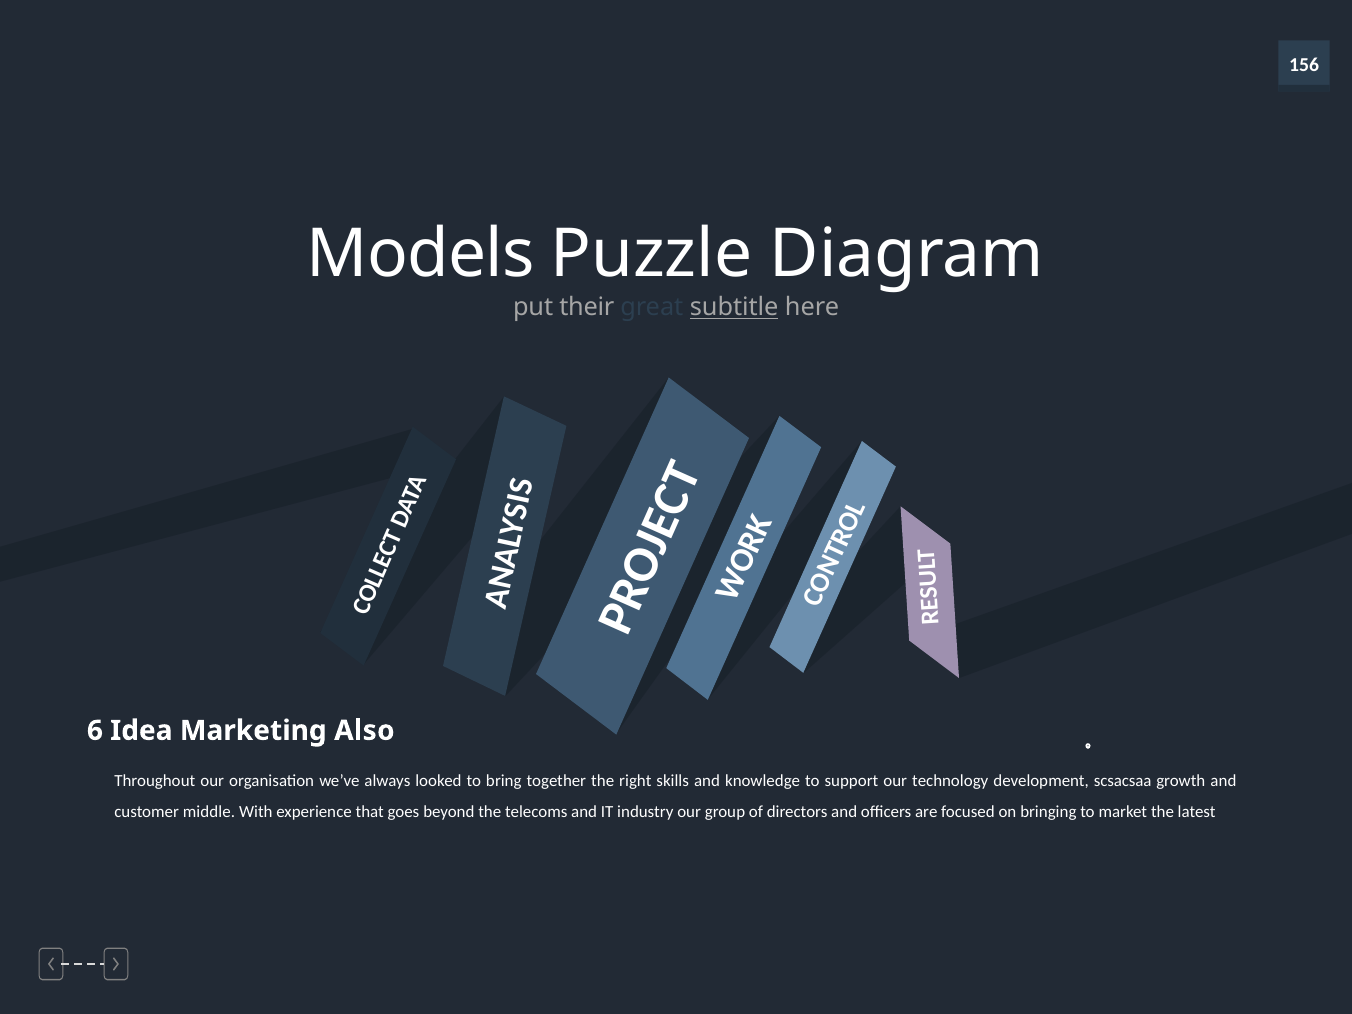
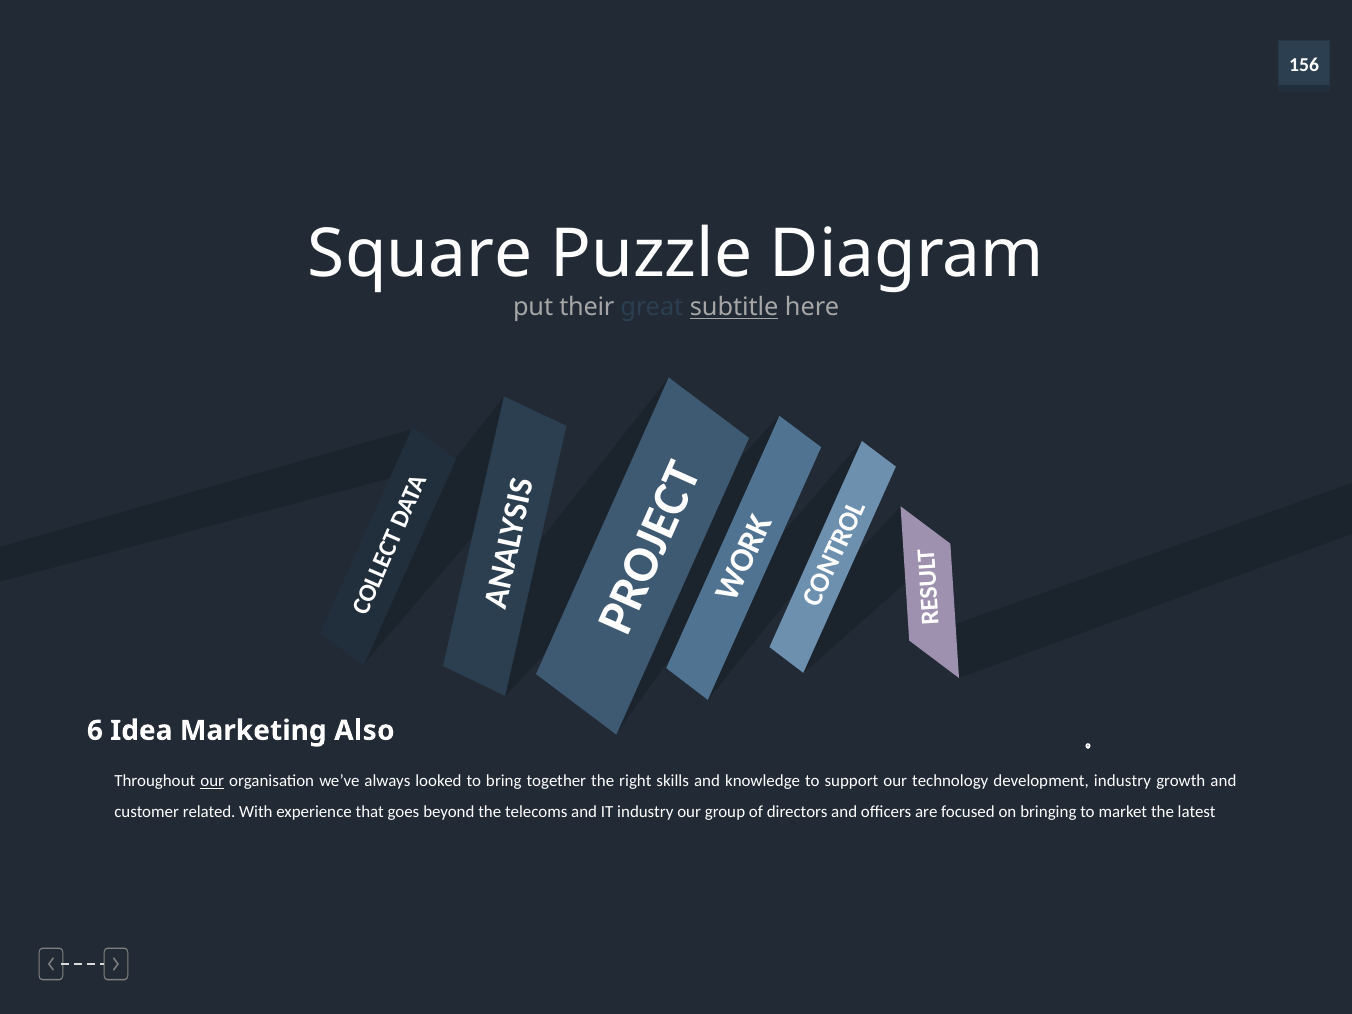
Models: Models -> Square (420, 254)
our underline: none -> present (212, 781)
development scsacsaa: scsacsaa -> industry (1123, 781)
middle: middle -> related (209, 812)
